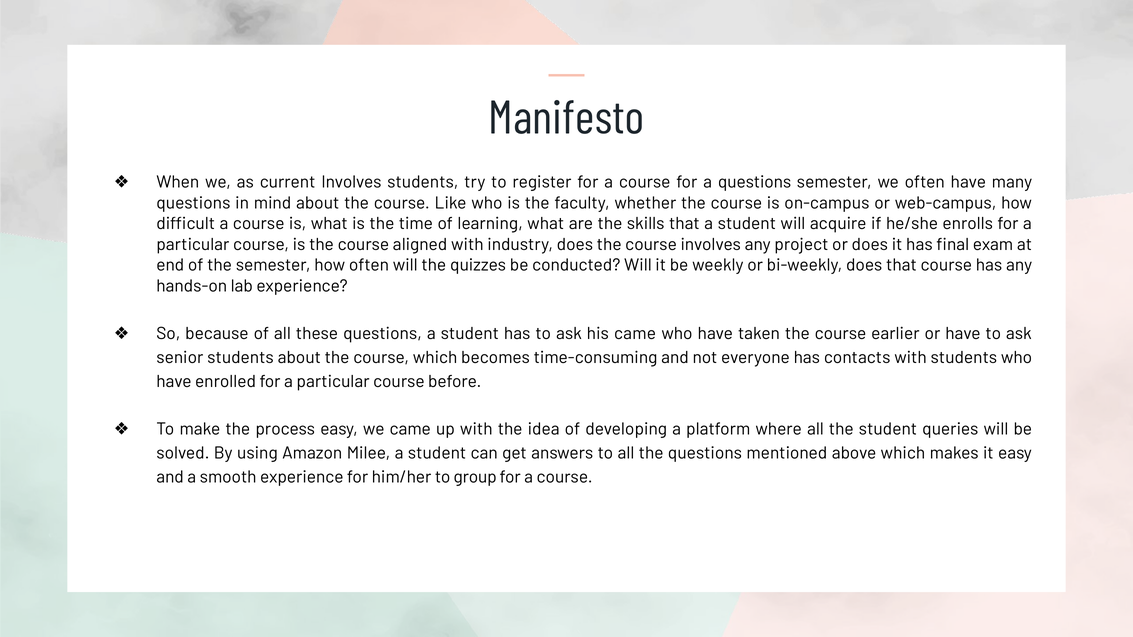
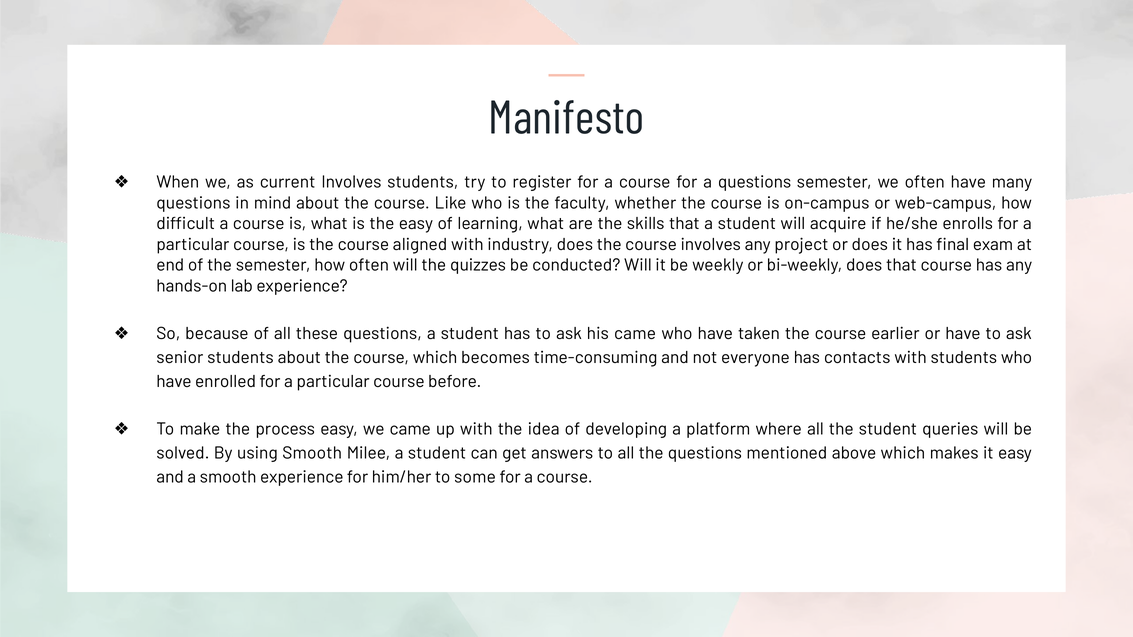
the time: time -> easy (416, 224)
using Amazon: Amazon -> Smooth (312, 453)
group: group -> some (475, 477)
